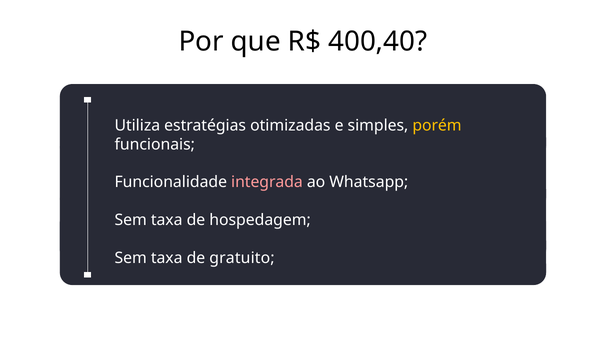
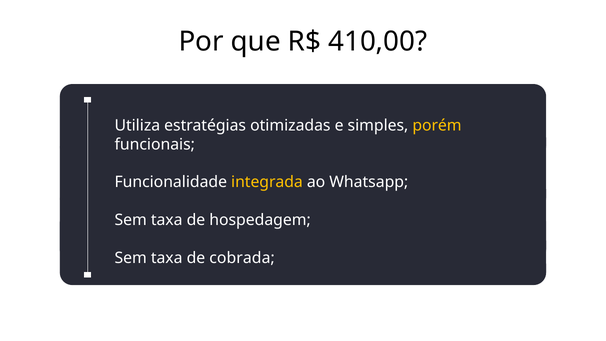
400,40: 400,40 -> 410,00 (378, 41)
integrada colour: pink -> yellow (267, 182)
gratuito: gratuito -> cobrada (242, 258)
